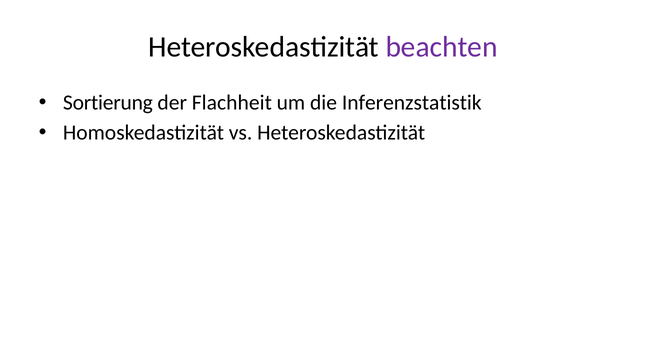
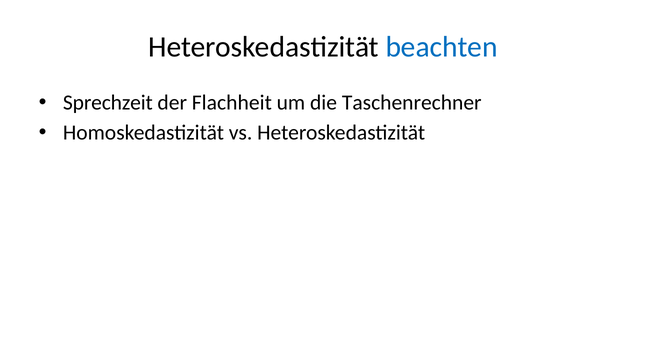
beachten colour: purple -> blue (442, 47)
Sortierung: Sortierung -> Sprechzeit (108, 102)
Inferenzstatistik: Inferenzstatistik -> Taschenrechner (412, 102)
